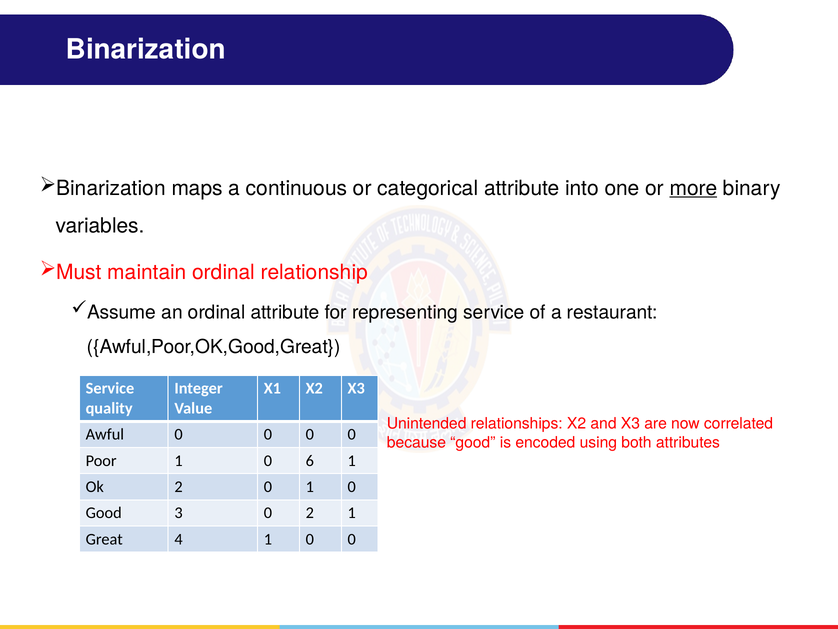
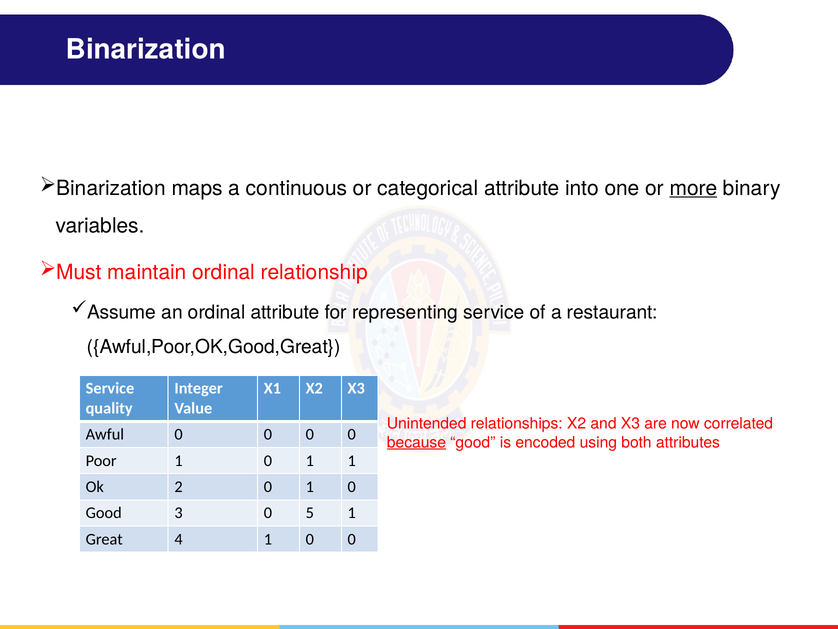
because underline: none -> present (416, 442)
1 0 6: 6 -> 1 (310, 460)
0 2: 2 -> 5 (310, 513)
